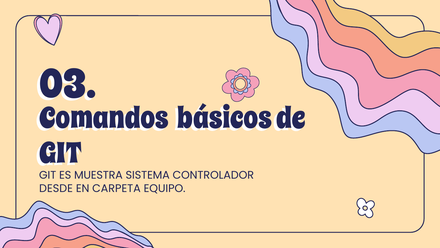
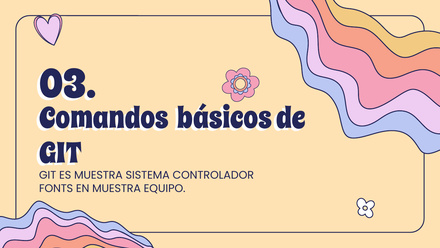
DESDE: DESDE -> FONTS (56, 188)
EN CARPETA: CARPETA -> MUESTRA (117, 188)
